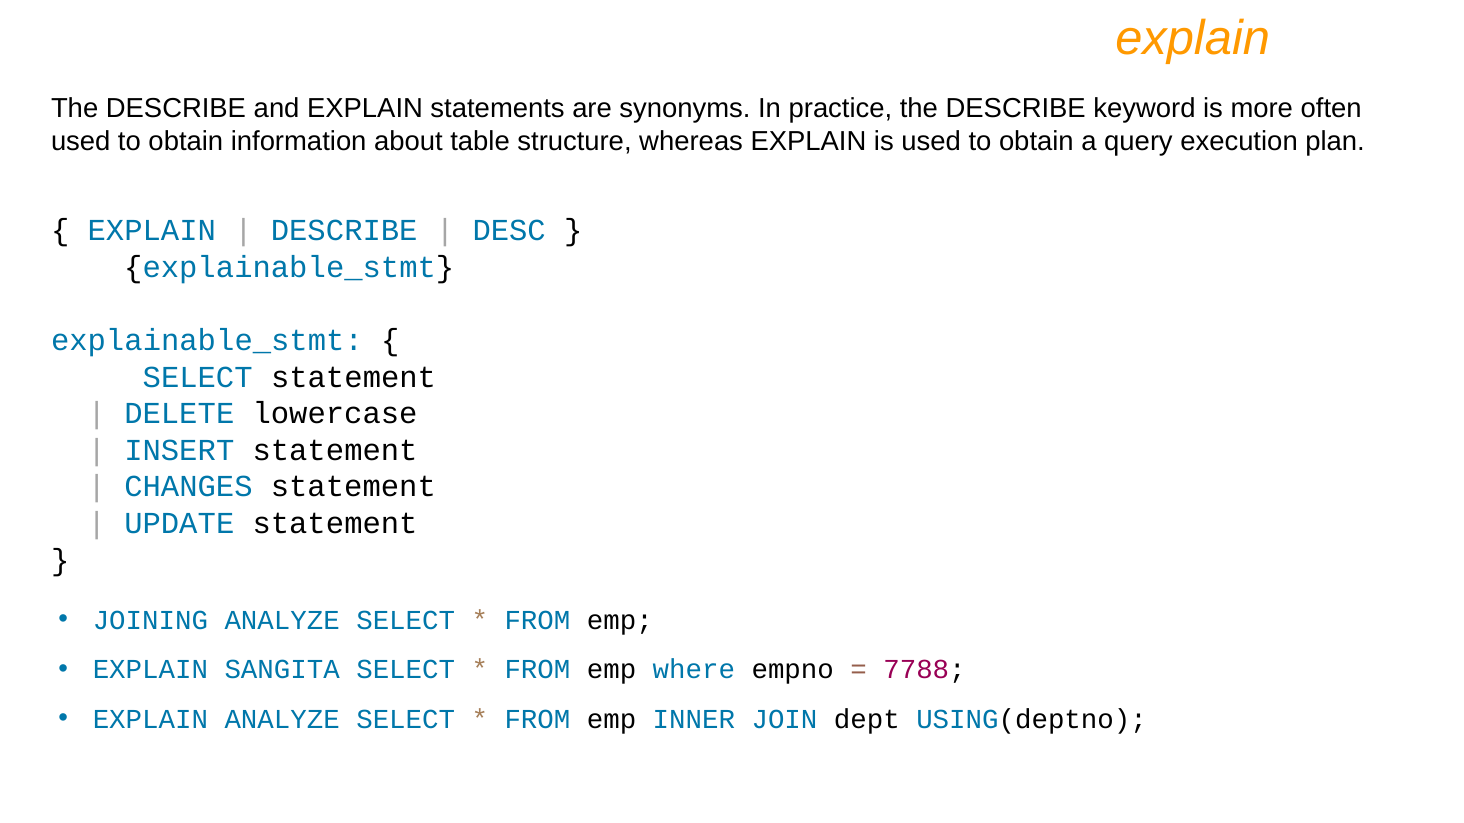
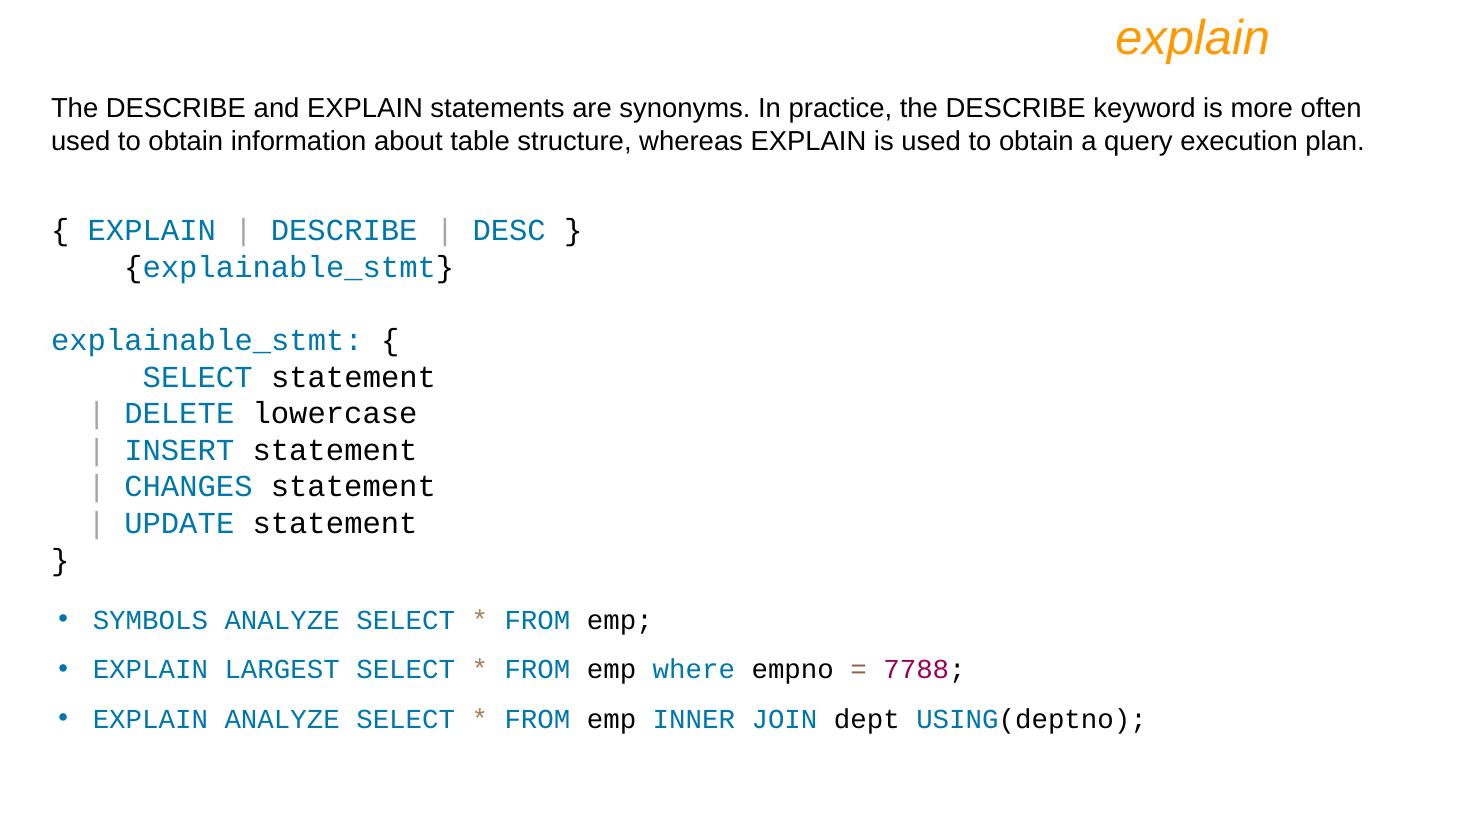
JOINING: JOINING -> SYMBOLS (150, 621)
SANGITA: SANGITA -> LARGEST (282, 670)
